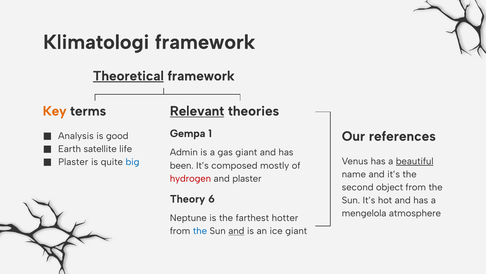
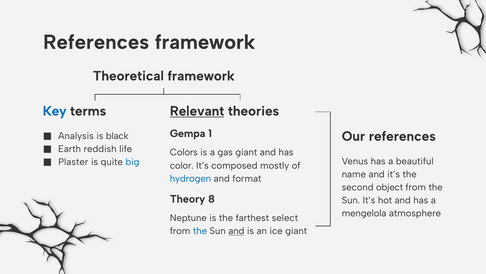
Klimatologi: Klimatologi -> References (96, 42)
Theoretical underline: present -> none (128, 76)
Key colour: orange -> blue (55, 111)
good: good -> black (117, 136)
satellite: satellite -> reddish (100, 149)
Admin: Admin -> Colors (184, 152)
beautiful underline: present -> none (415, 161)
been: been -> color (182, 165)
hydrogen colour: red -> blue (190, 178)
and plaster: plaster -> format (247, 178)
6: 6 -> 8 (211, 199)
hotter: hotter -> select (285, 218)
